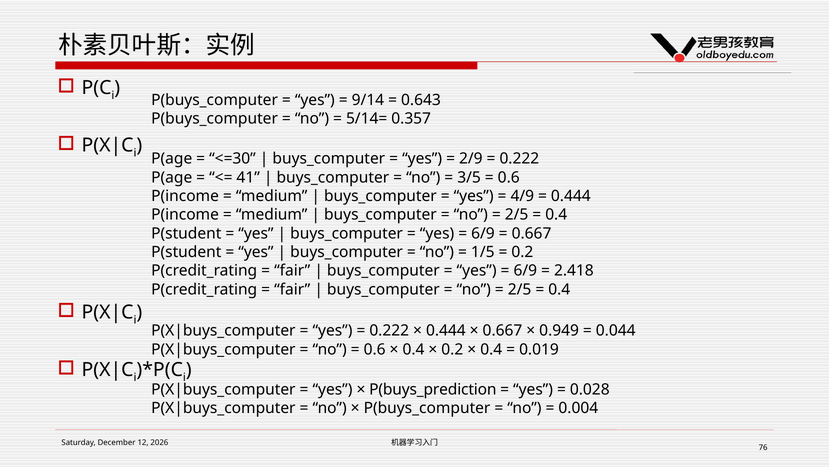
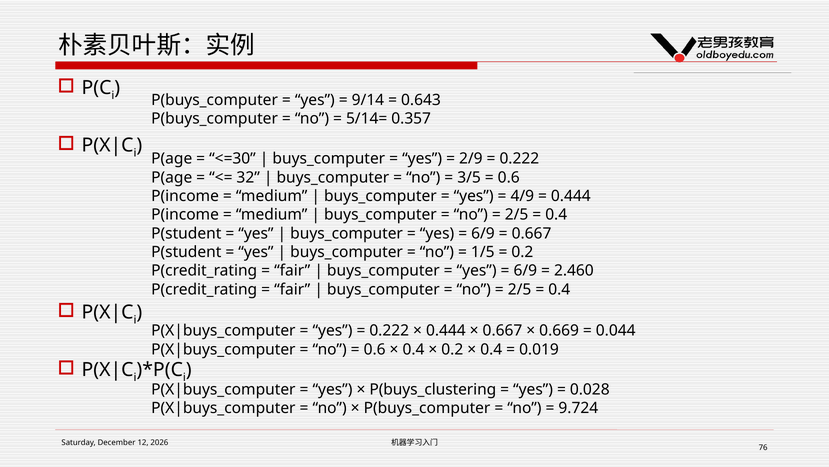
41: 41 -> 32 (248, 177)
2.418: 2.418 -> 2.460 (574, 270)
0.949: 0.949 -> 0.669 (559, 330)
P(buys_prediction: P(buys_prediction -> P(buys_clustering (433, 389)
0.004: 0.004 -> 9.724 (578, 408)
